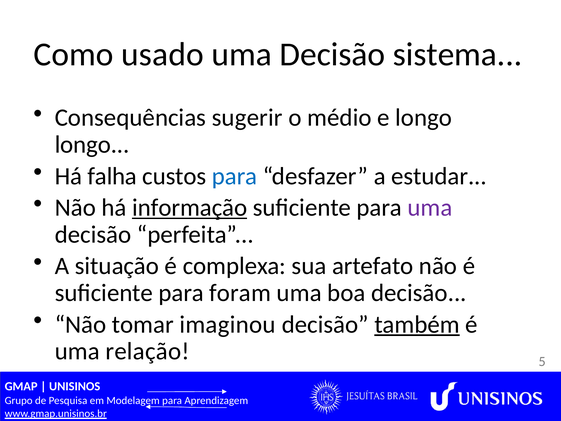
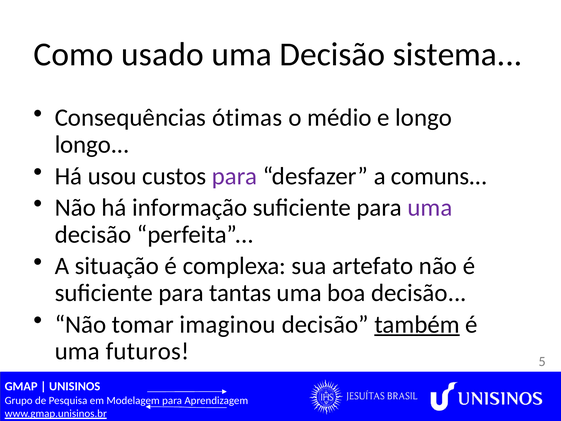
sugerir: sugerir -> ótimas (247, 118)
falha: falha -> usou (112, 176)
para colour: blue -> purple (235, 176)
estudar: estudar -> comuns (439, 176)
informação underline: present -> none (190, 207)
foram: foram -> tantas (240, 293)
relação: relação -> futuros (148, 351)
